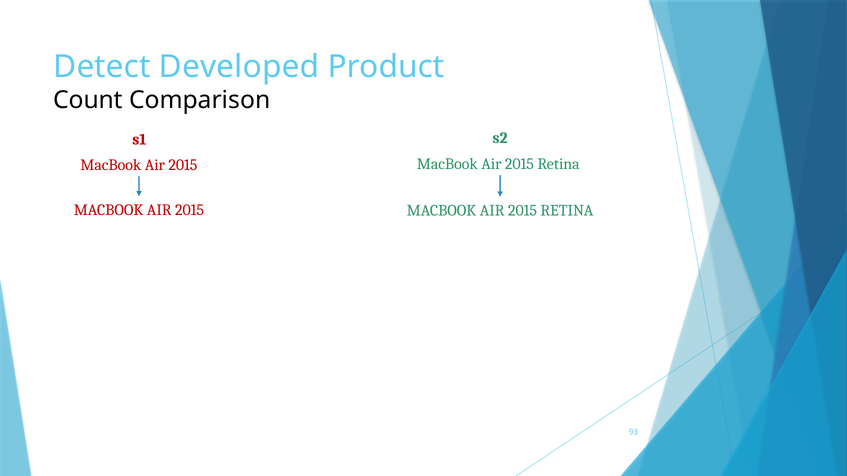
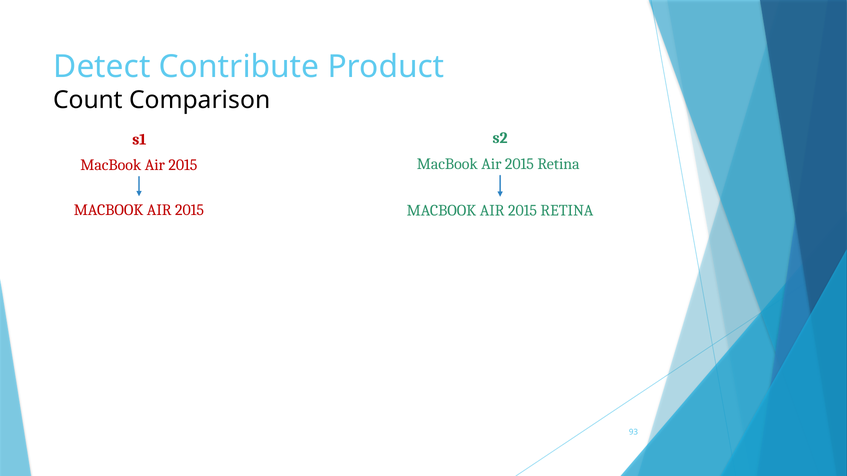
Developed: Developed -> Contribute (239, 67)
